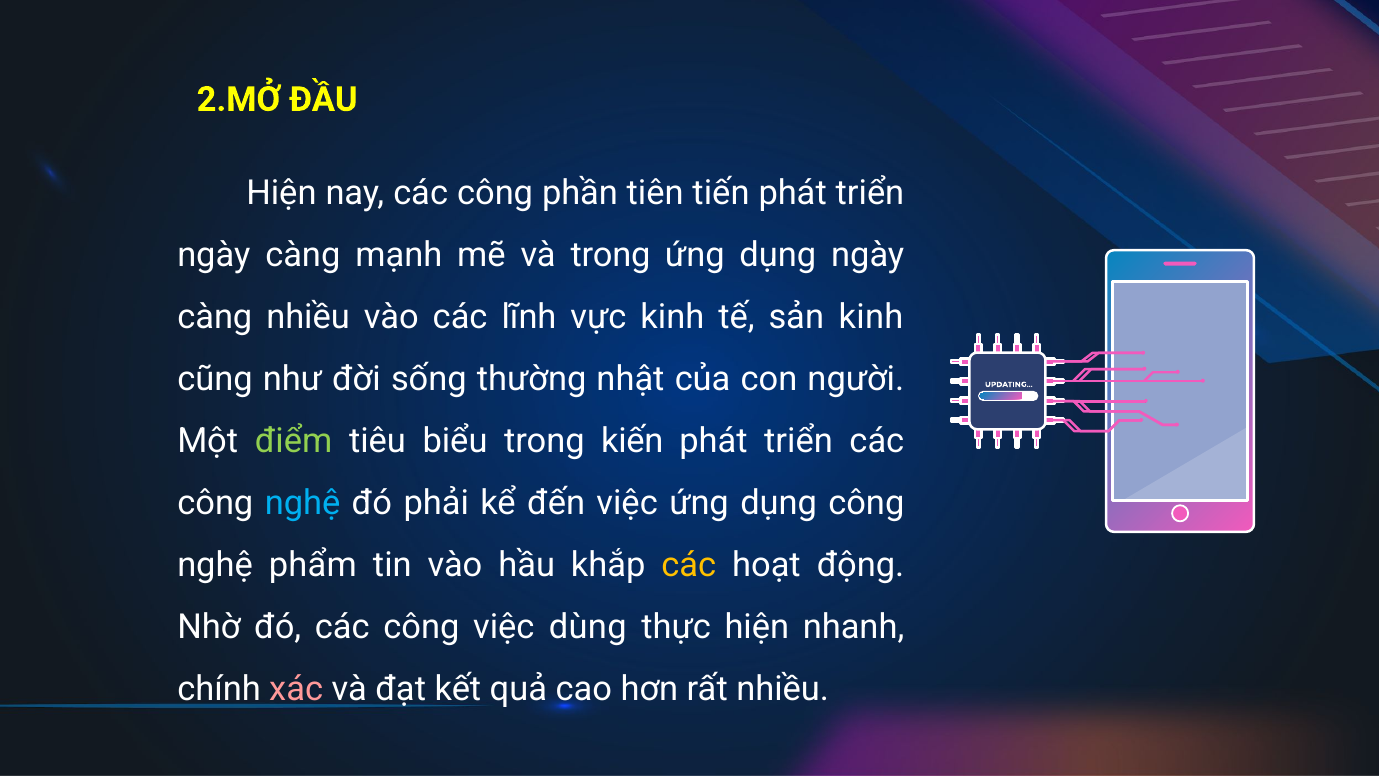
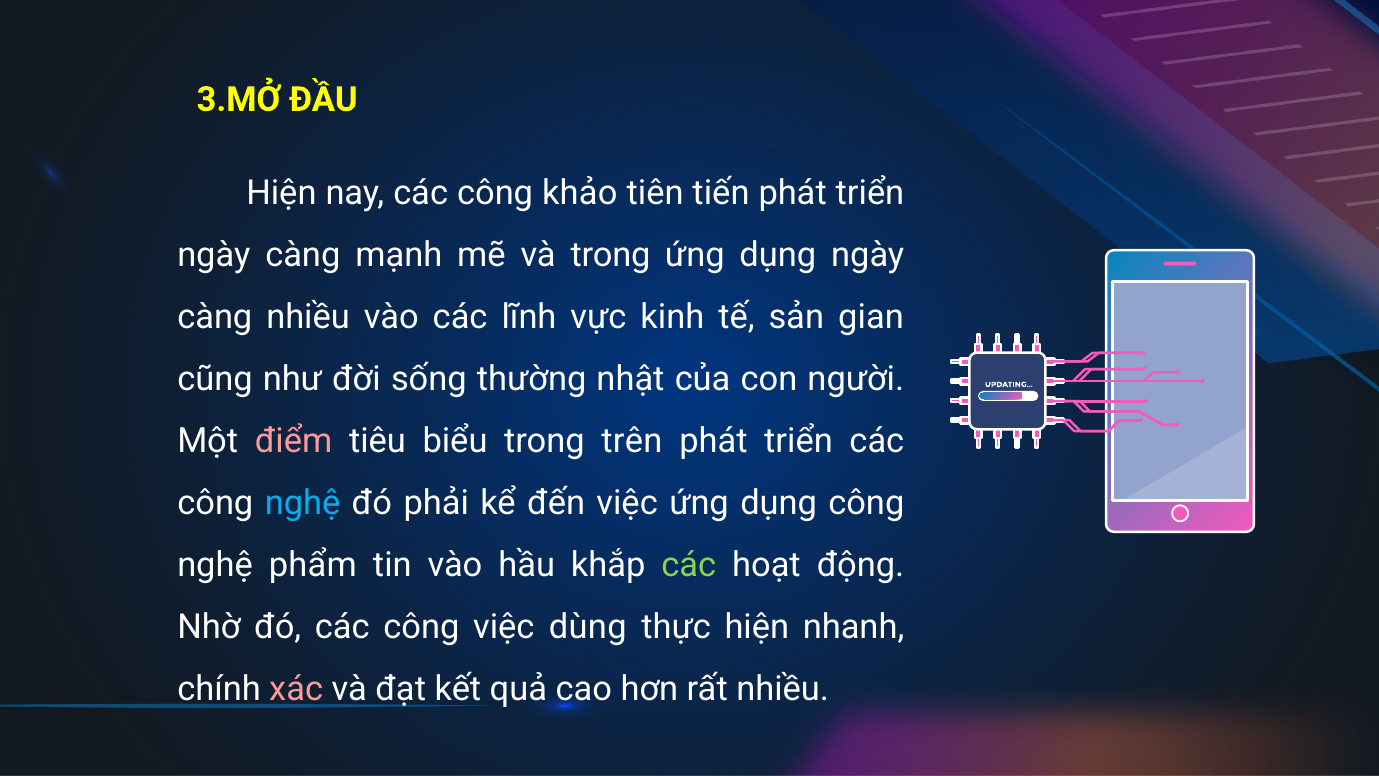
2.MỞ: 2.MỞ -> 3.MỞ (239, 99)
phần: phần -> khảo (580, 193)
sản kinh: kinh -> gian (871, 317)
điểm colour: light green -> pink (294, 441)
kiến: kiến -> trên (632, 441)
các colour: yellow -> light green (689, 565)
